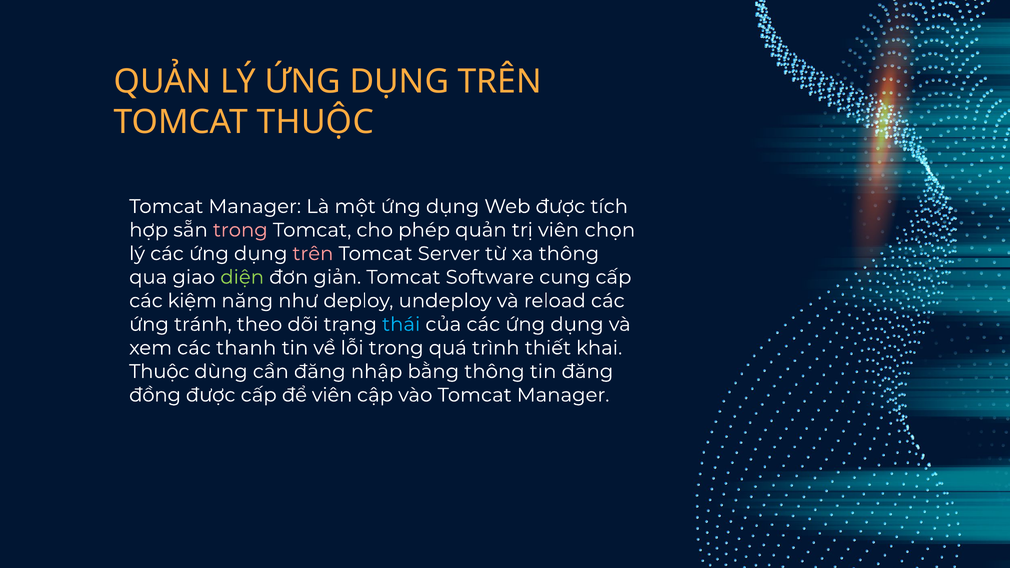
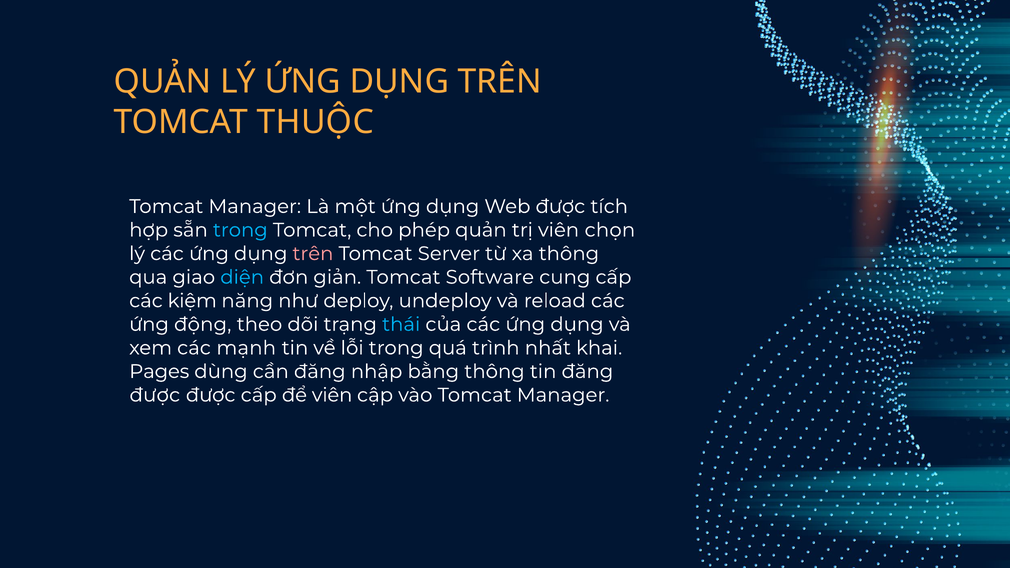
trong colour: pink -> light blue (240, 230)
diện colour: light green -> light blue (242, 277)
tránh: tránh -> động (203, 324)
thanh: thanh -> mạnh (246, 348)
thiết: thiết -> nhất (548, 348)
Thuộc: Thuộc -> Pages (159, 372)
đồng: đồng -> được (155, 395)
